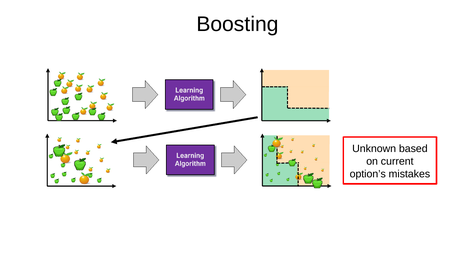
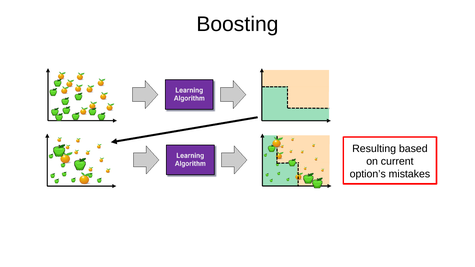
Unknown: Unknown -> Resulting (374, 149)
